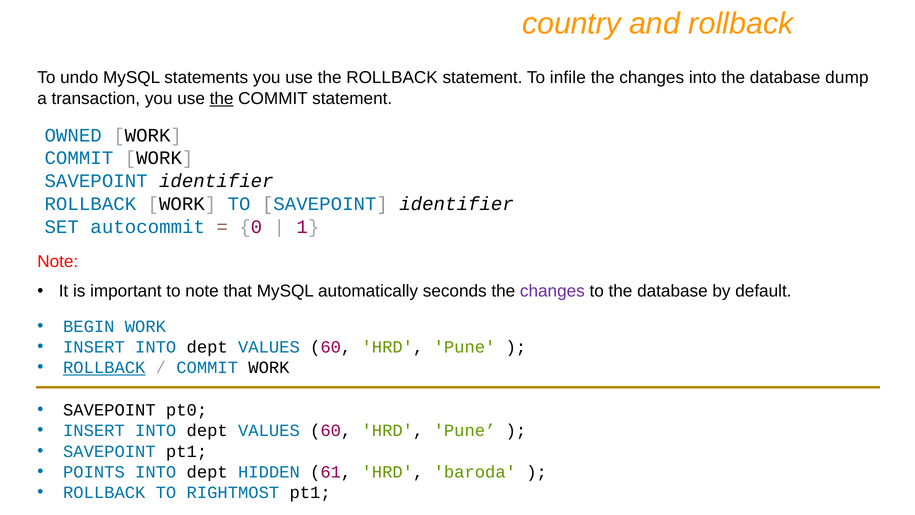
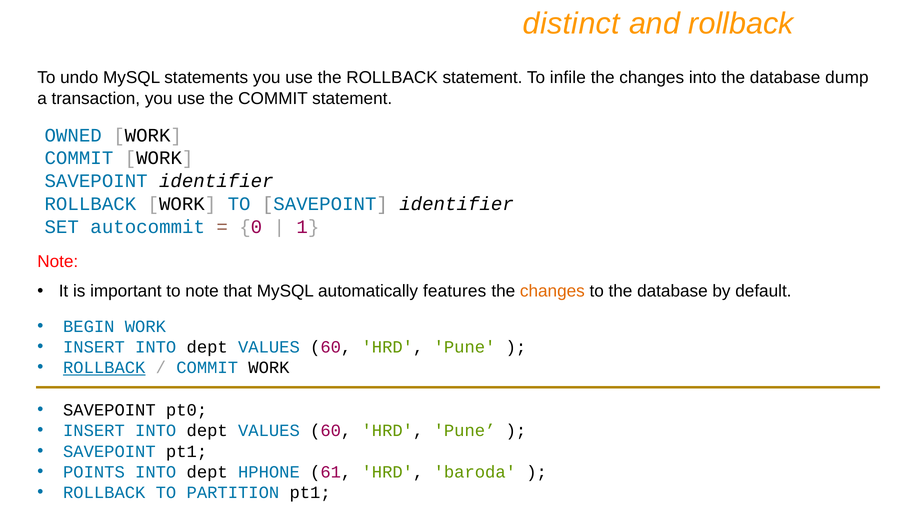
country: country -> distinct (571, 24)
the underline: present -> none (222, 98)
seconds: seconds -> features (455, 291)
changes colour: purple -> orange (552, 291)
HIDDEN: HIDDEN -> HPHONE (269, 472)
RIGHTMOST: RIGHTMOST -> PARTITION (233, 492)
